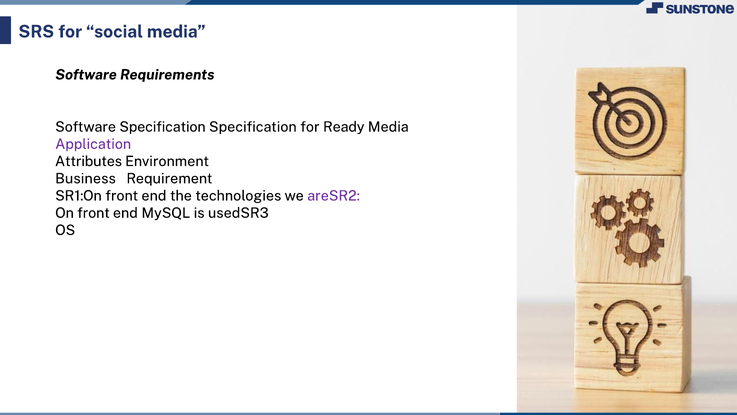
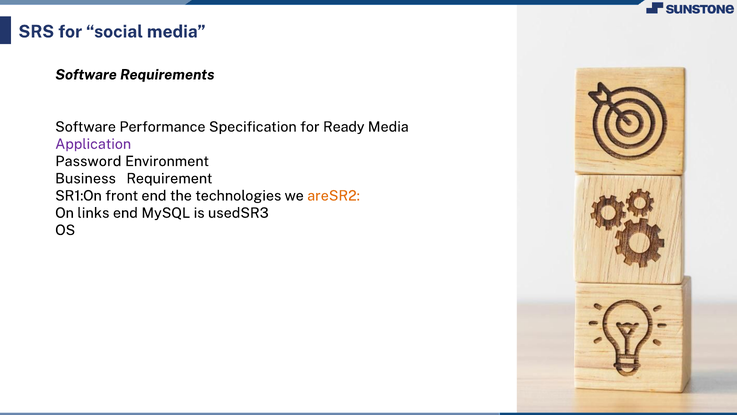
Software Specification: Specification -> Performance (162, 127)
Attributes: Attributes -> Password (88, 161)
areSR2 colour: purple -> orange (334, 196)
On front: front -> links (93, 213)
